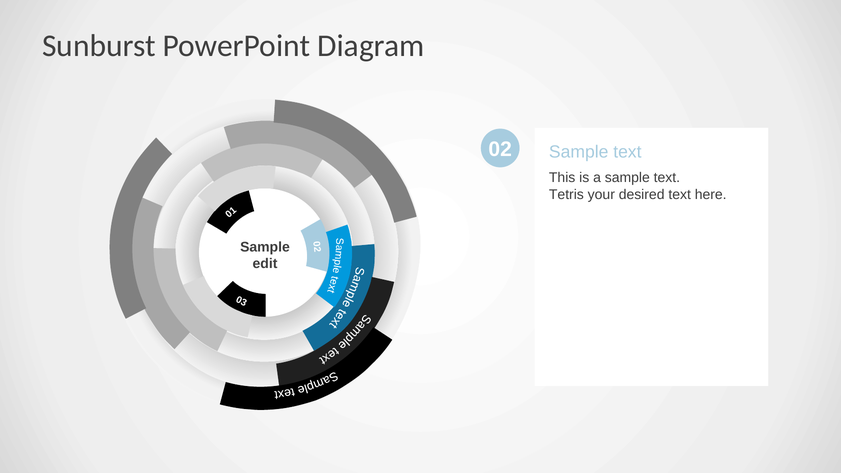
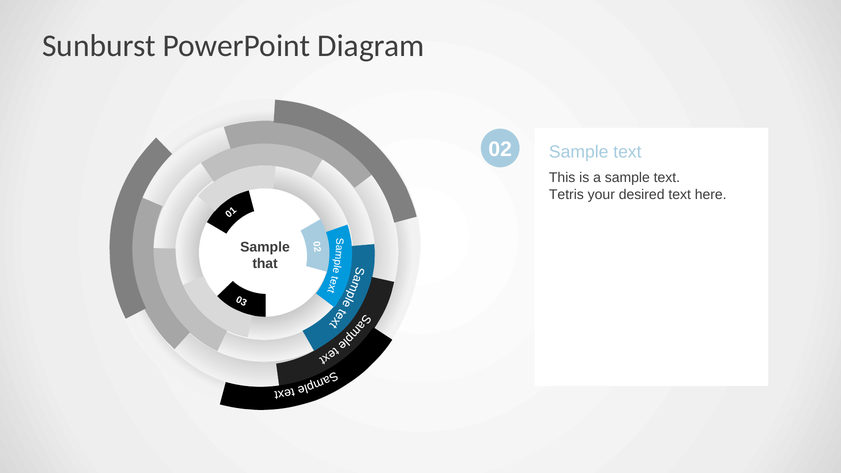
edit: edit -> that (265, 264)
